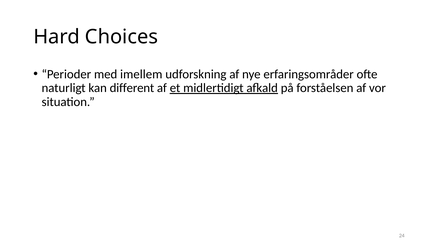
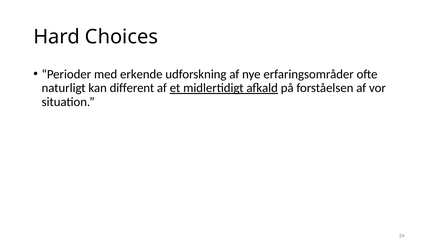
imellem: imellem -> erkende (141, 74)
